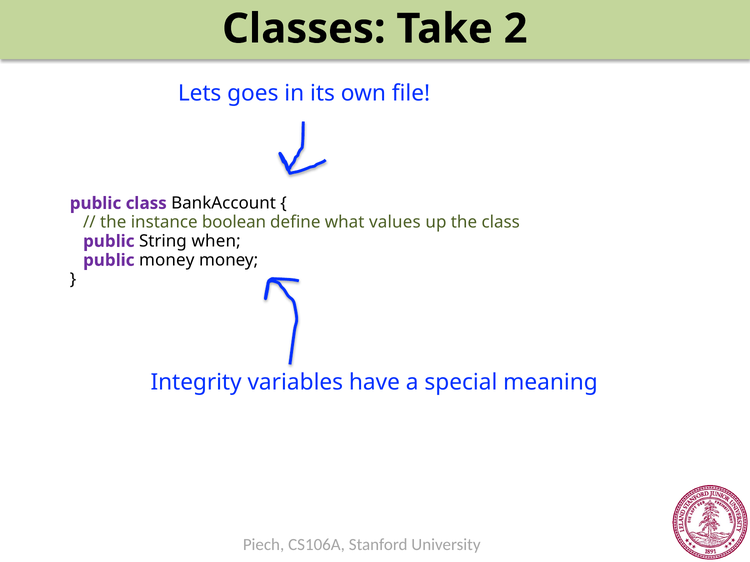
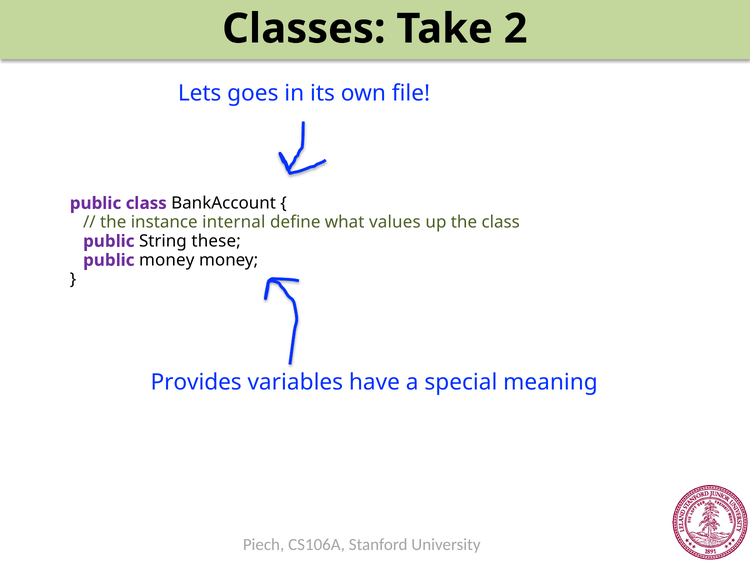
boolean: boolean -> internal (234, 222)
when: when -> these (216, 241)
Integrity: Integrity -> Provides (196, 382)
